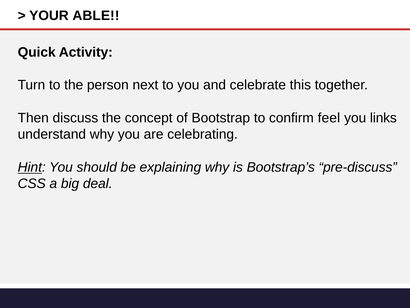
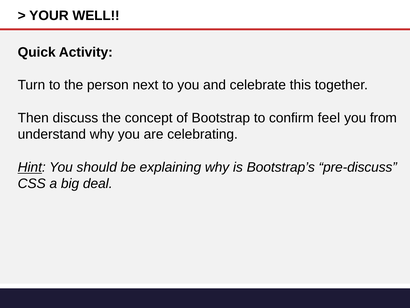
ABLE: ABLE -> WELL (96, 16)
links: links -> from (383, 118)
